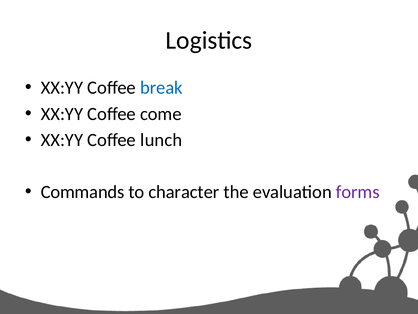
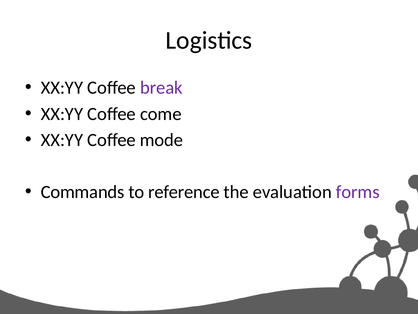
break colour: blue -> purple (161, 88)
lunch: lunch -> mode (161, 140)
character: character -> reference (184, 192)
